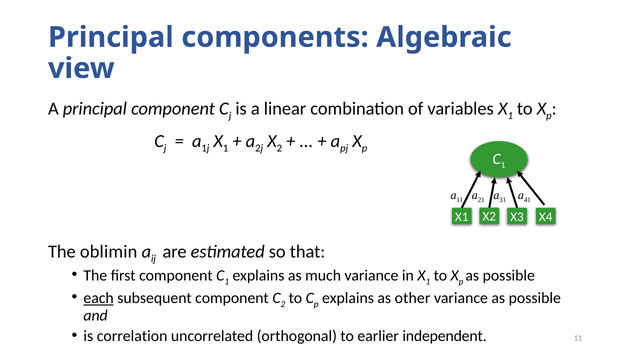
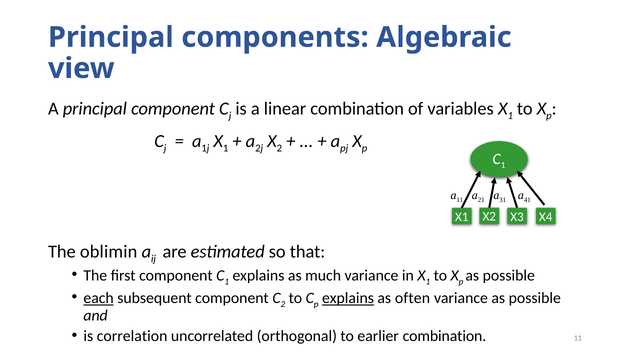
explains underline: none -> present (348, 298)
other: other -> often (413, 298)
earlier independent: independent -> combination (444, 336)
